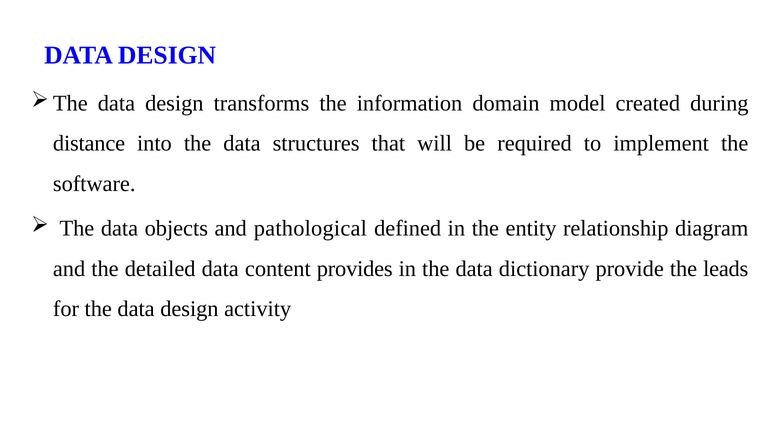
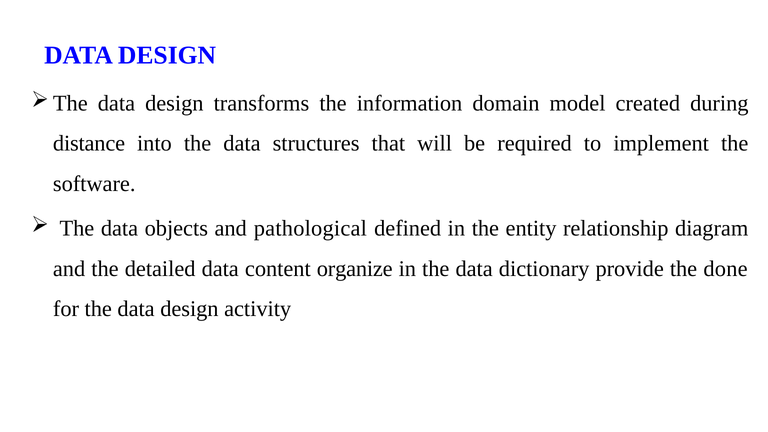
provides: provides -> organize (355, 269)
leads: leads -> done (726, 269)
